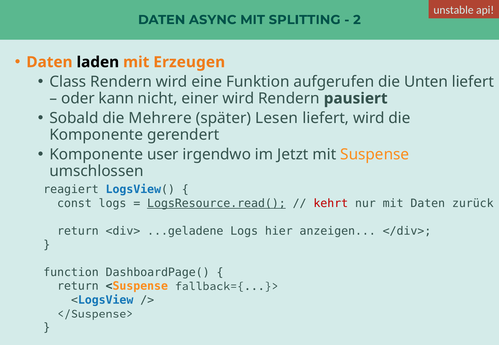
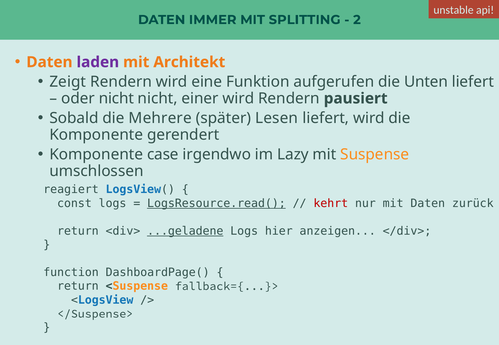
ASYNC: ASYNC -> IMMER (213, 20)
laden colour: black -> purple (98, 62)
Erzeugen: Erzeugen -> Architekt (189, 62)
Class: Class -> Zeigt (68, 82)
oder kann: kann -> nicht (116, 99)
user: user -> case (163, 155)
Jetzt: Jetzt -> Lazy (293, 155)
...geladene underline: none -> present (185, 231)
